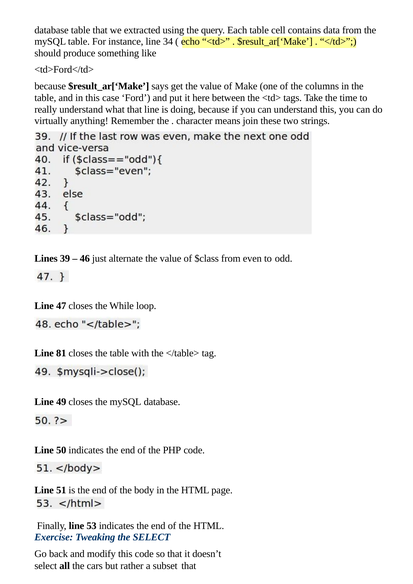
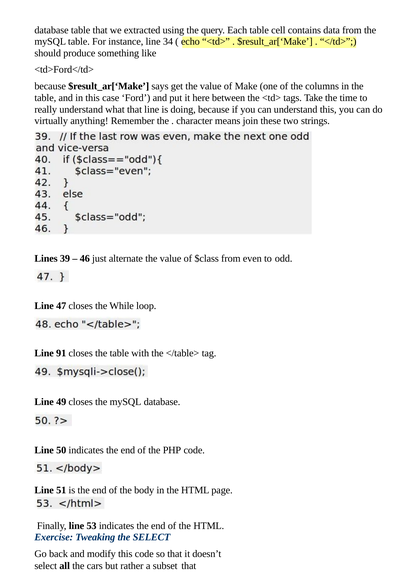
81: 81 -> 91 (61, 354)
